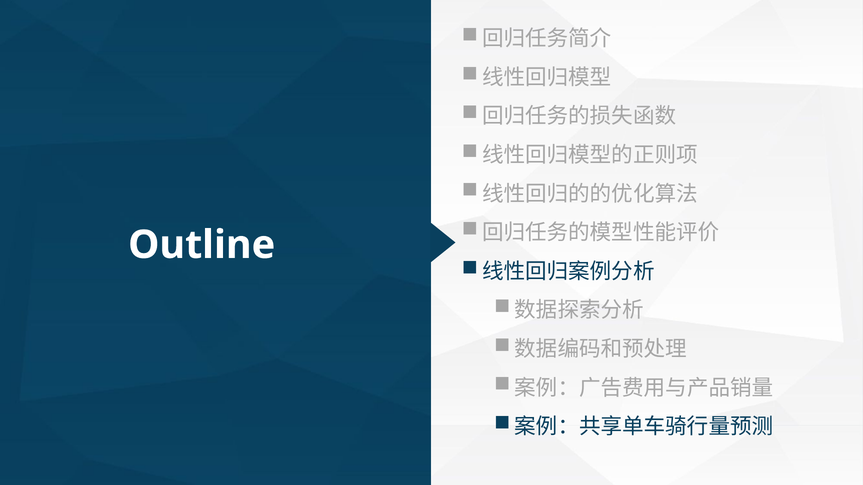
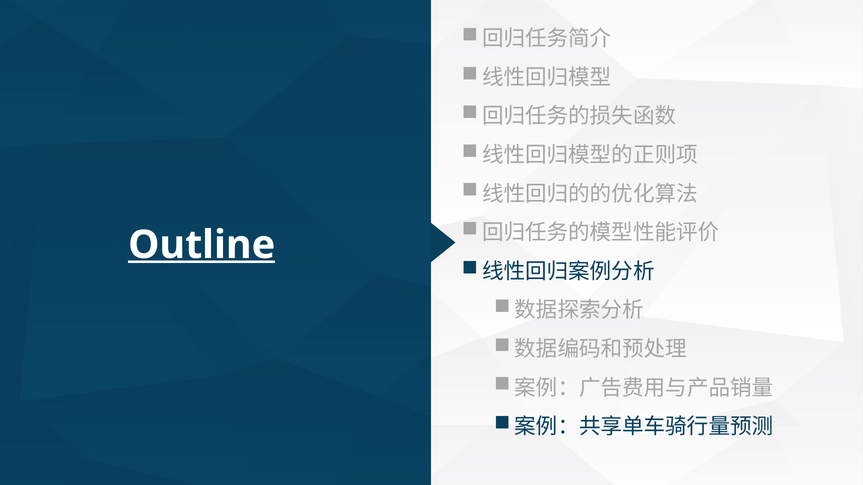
Outline underline: none -> present (202, 245)
